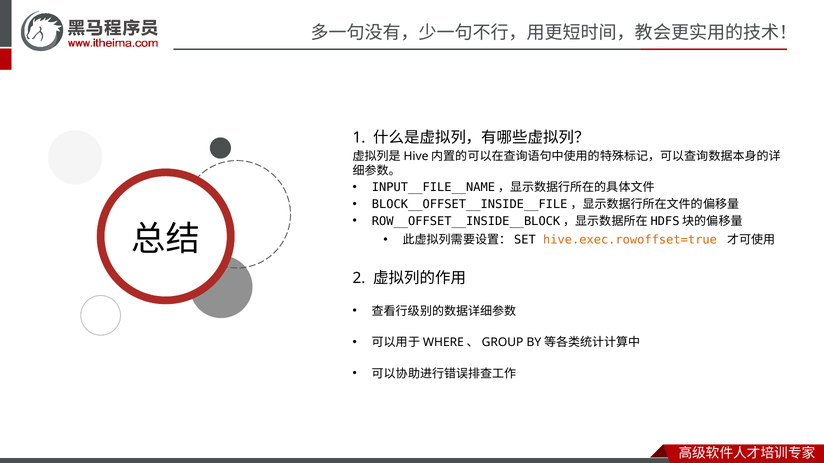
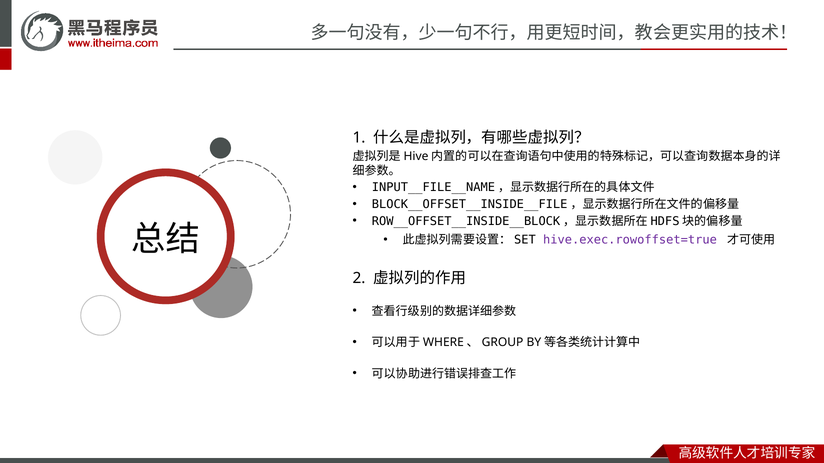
hive.exec.rowoffset=true colour: orange -> purple (630, 240)
